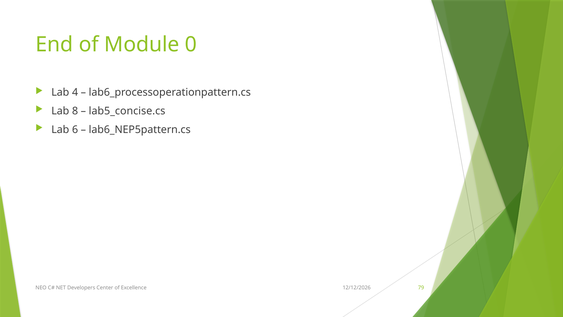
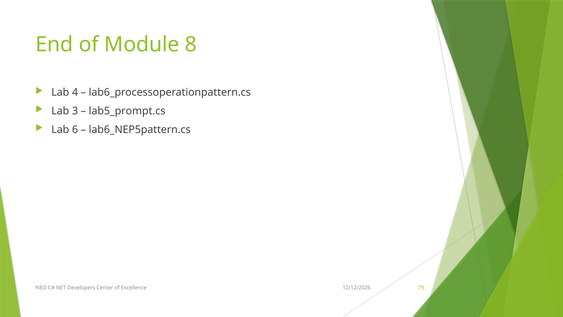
0: 0 -> 8 (191, 44)
8: 8 -> 3 (75, 111)
lab5_concise.cs: lab5_concise.cs -> lab5_prompt.cs (127, 111)
